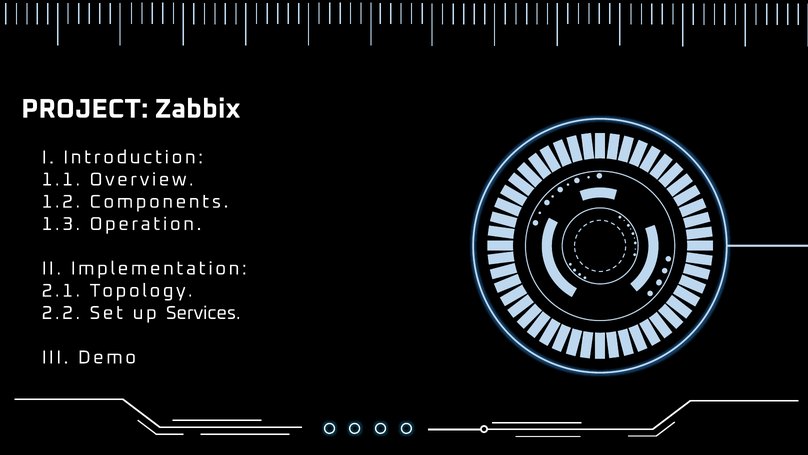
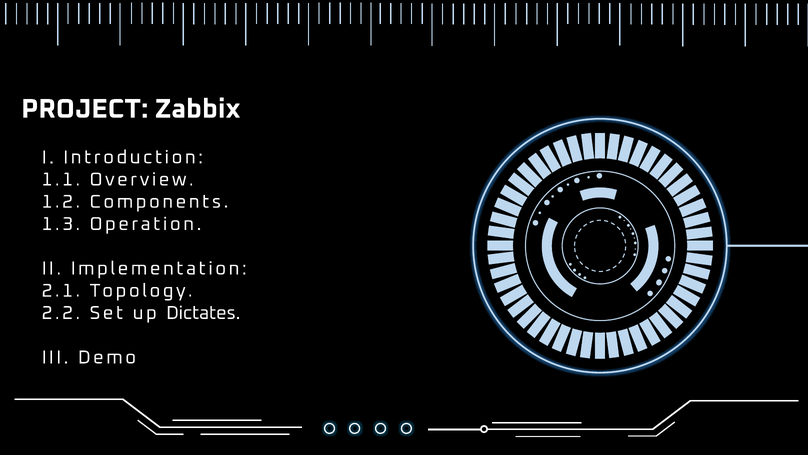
Services: Services -> Dictates (203, 312)
